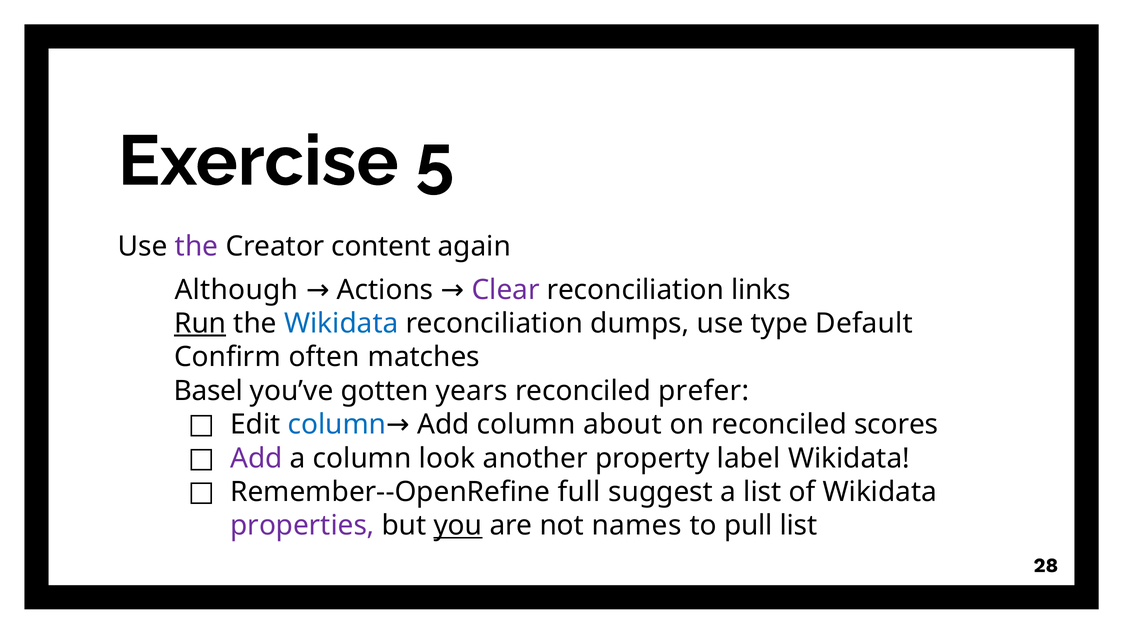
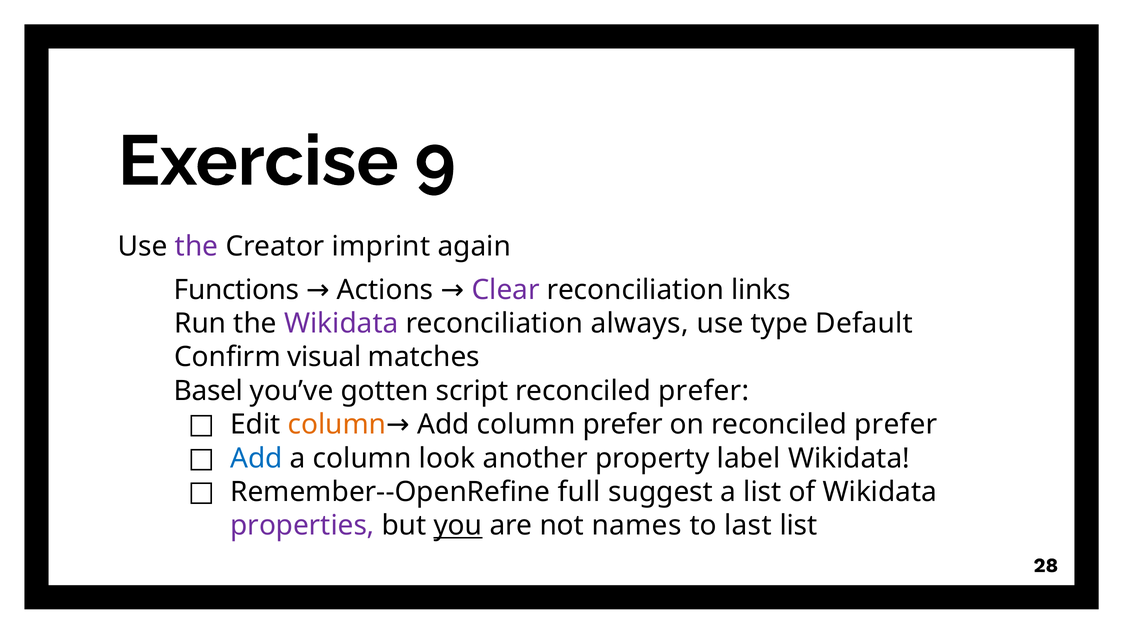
5: 5 -> 9 (435, 161)
content: content -> imprint (381, 247)
Although: Although -> Functions (237, 290)
Run underline: present -> none (200, 323)
Wikidata colour: blue -> purple (341, 323)
dumps: dumps -> always (640, 323)
often: often -> visual (324, 357)
years: years -> script (472, 391)
column colour: blue -> orange (337, 424)
column about: about -> prefer (623, 424)
on reconciled scores: scores -> prefer (896, 424)
Add colour: purple -> blue (256, 458)
pull: pull -> last (748, 525)
